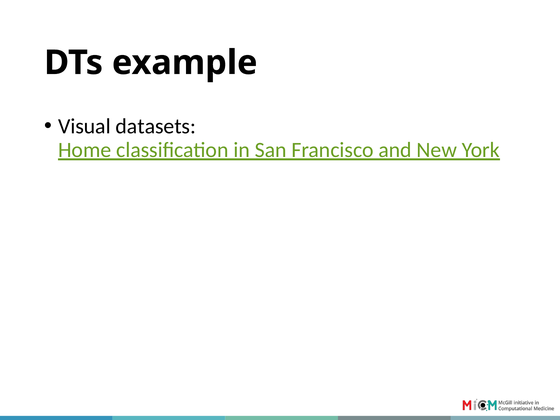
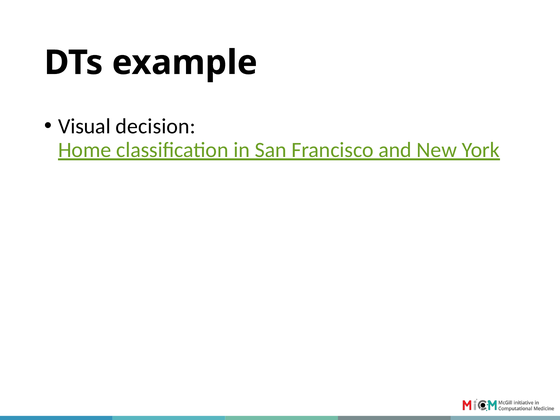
datasets: datasets -> decision (156, 126)
